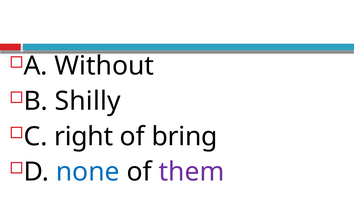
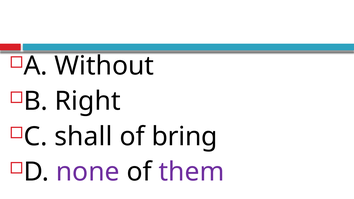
Shilly: Shilly -> Right (88, 101)
right: right -> shall (83, 137)
none colour: blue -> purple (88, 172)
